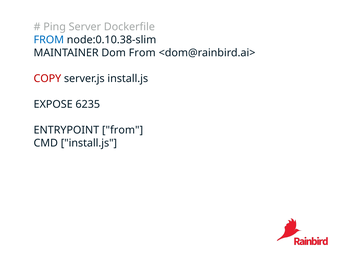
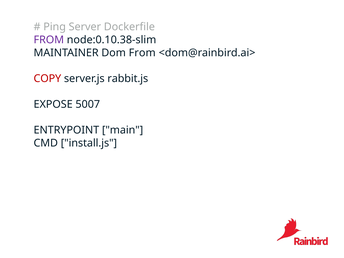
FROM colour: blue -> purple (49, 40)
server.js install.js: install.js -> rabbit.js (128, 79)
6235: 6235 -> 5007 (88, 104)
ENTRYPOINT from: from -> main (123, 130)
